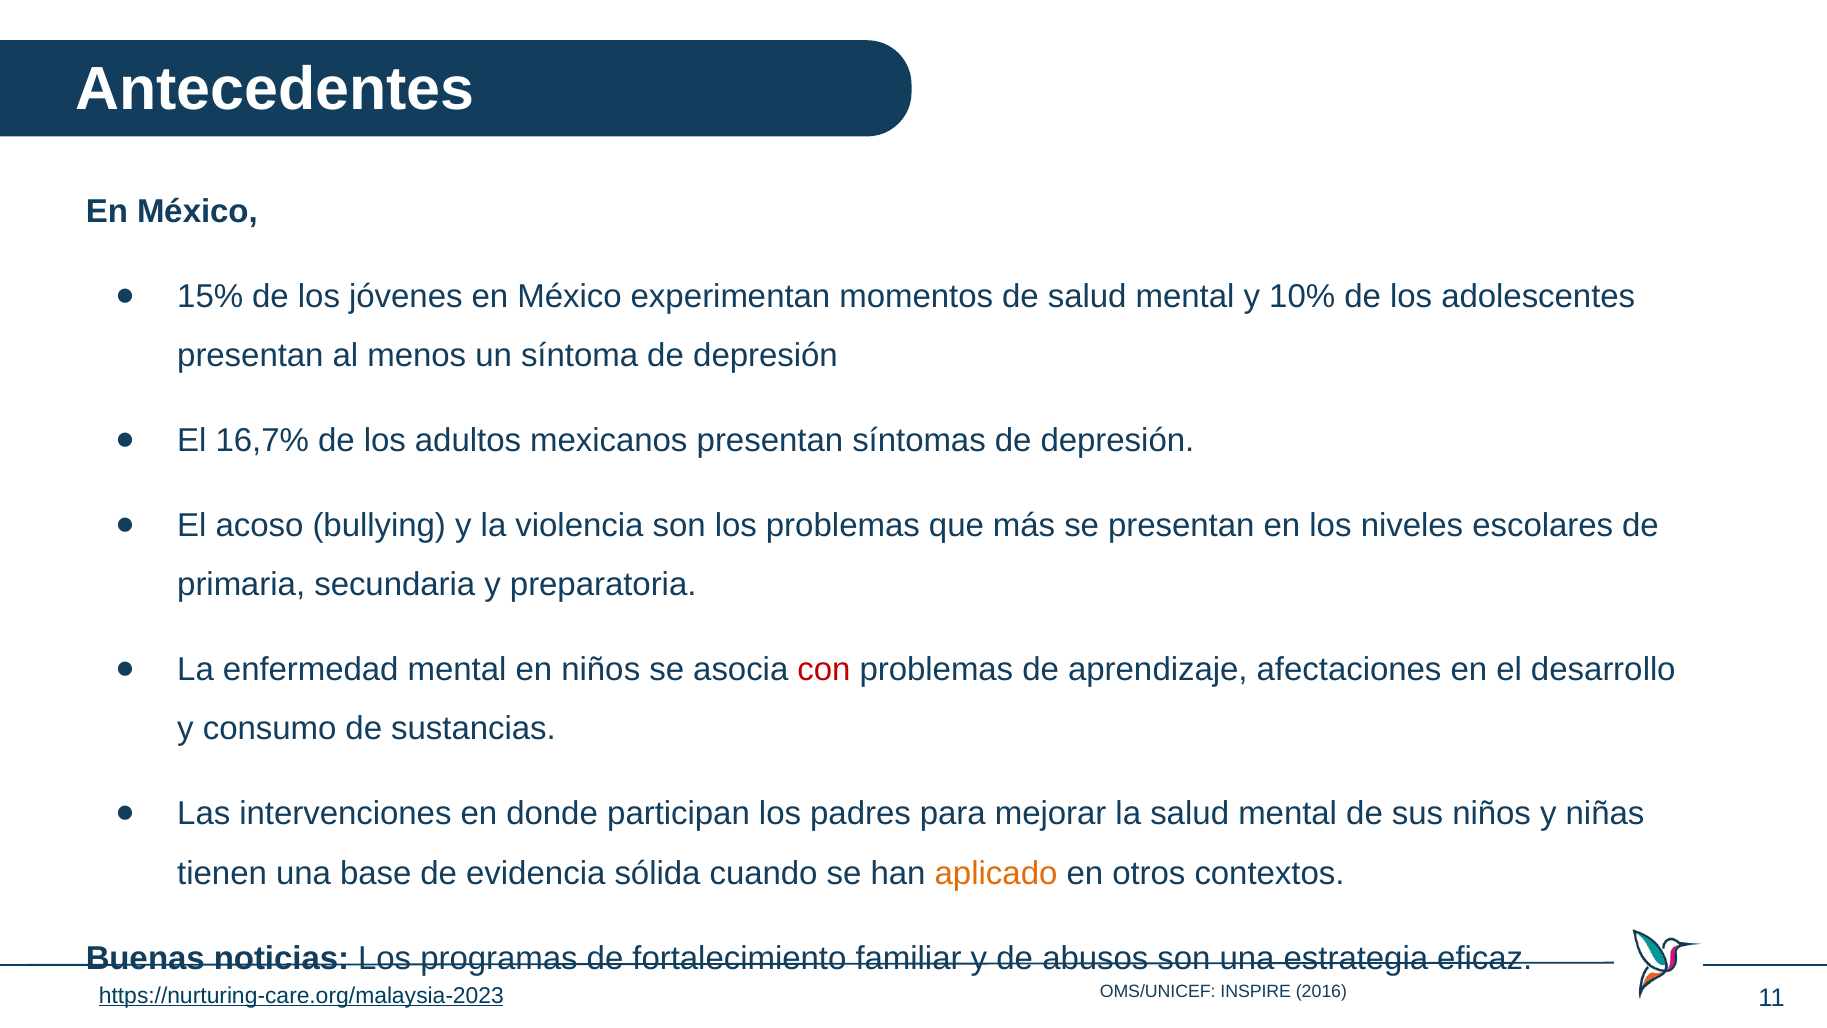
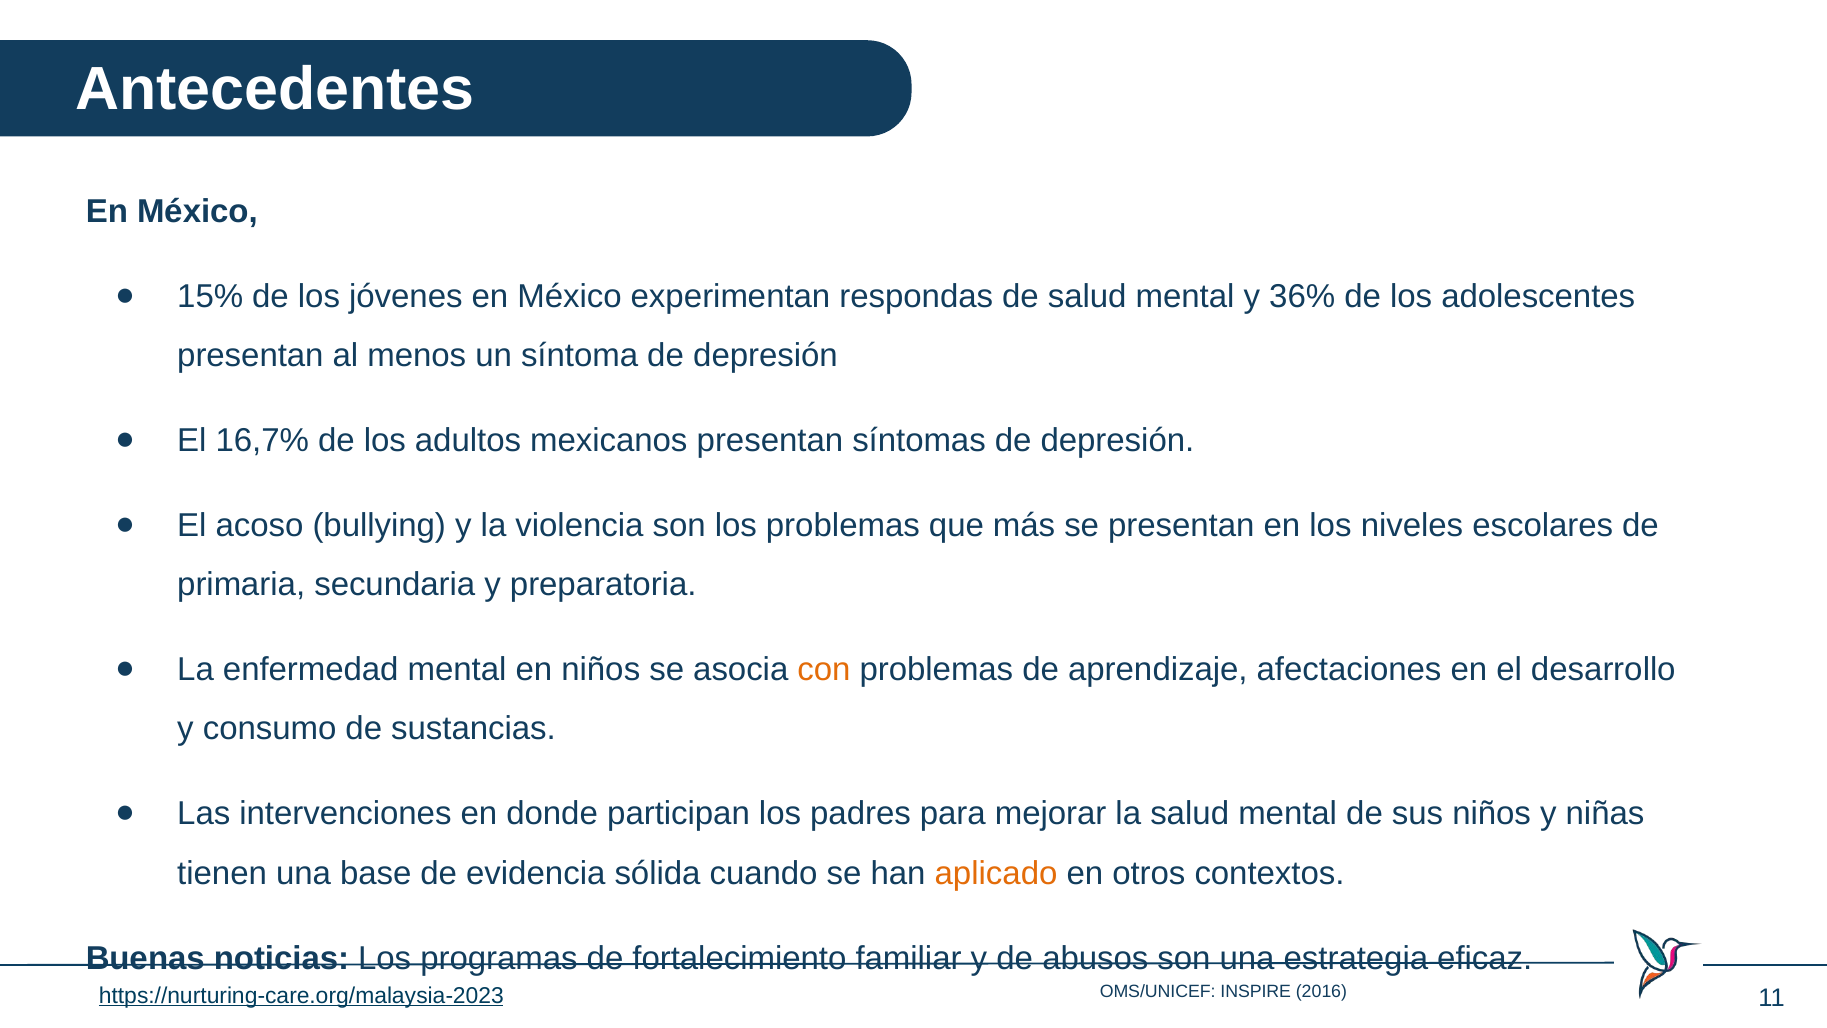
momentos: momentos -> respondas (916, 296)
10%: 10% -> 36% (1302, 296)
con colour: red -> orange (824, 669)
